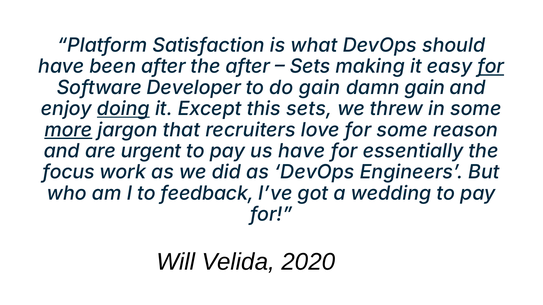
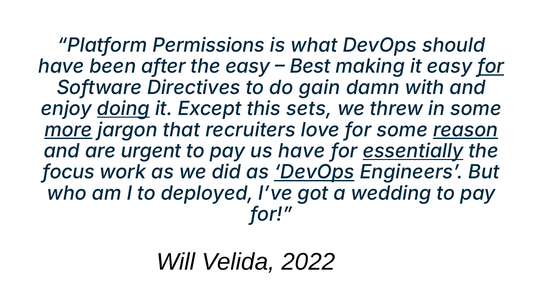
Satisfaction: Satisfaction -> Permissions (209, 45)
the after: after -> easy (248, 67)
Sets: Sets -> Best (310, 67)
Developer: Developer -> Directives (194, 88)
damn gain: gain -> with (425, 88)
reason underline: none -> present (466, 130)
essentially underline: none -> present (413, 151)
DevOps underline: none -> present (314, 172)
feedback: feedback -> deployed (207, 194)
2020: 2020 -> 2022 (308, 262)
